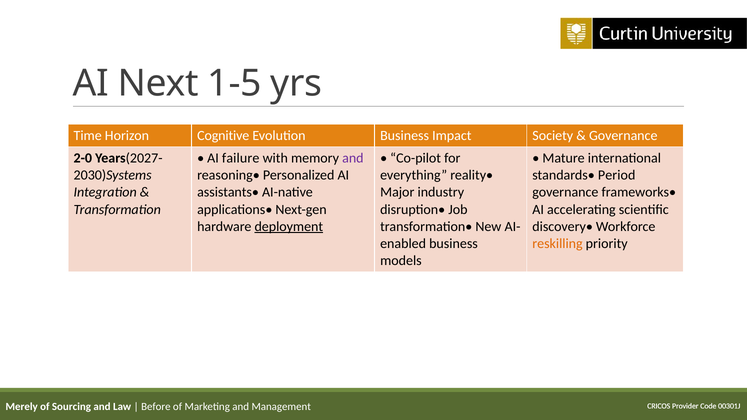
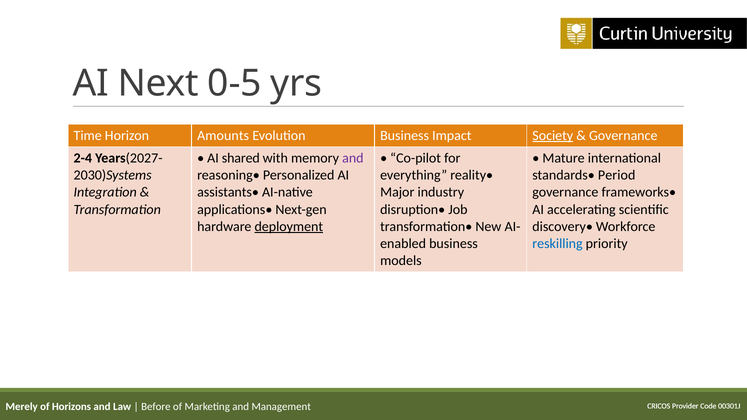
1-5: 1-5 -> 0-5 (235, 84)
Cognitive: Cognitive -> Amounts (223, 136)
Society underline: none -> present (553, 136)
2-0: 2-0 -> 2-4 (83, 158)
failure: failure -> shared (241, 158)
reskilling colour: orange -> blue (557, 244)
Sourcing: Sourcing -> Horizons (72, 407)
